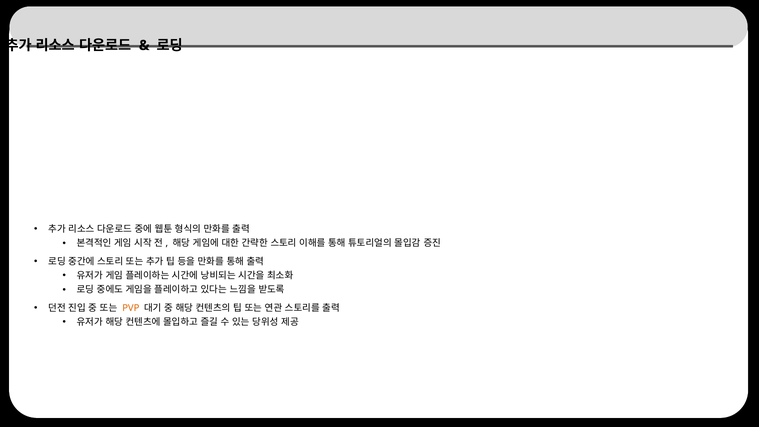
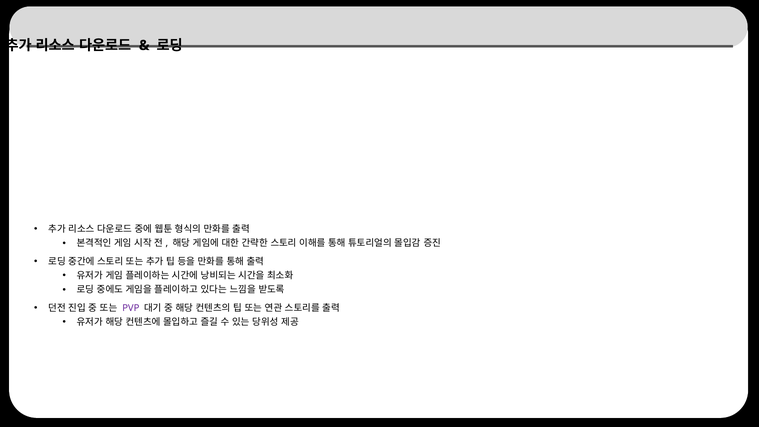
PVP colour: orange -> purple (131, 308)
